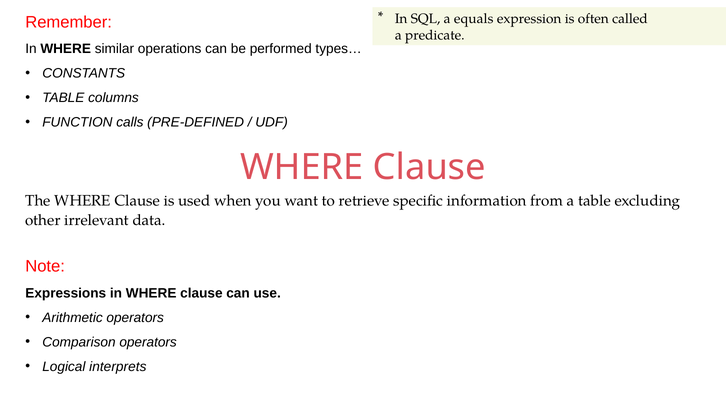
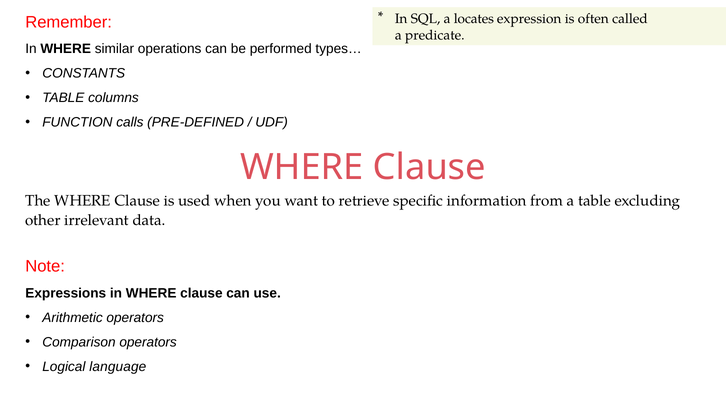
equals: equals -> locates (474, 19)
interprets: interprets -> language (118, 367)
